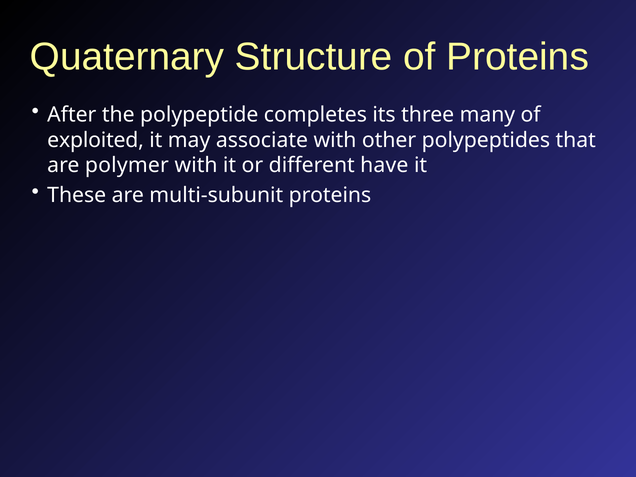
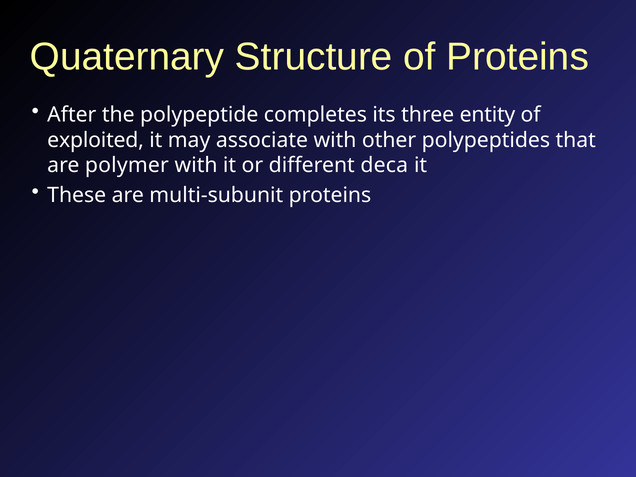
many: many -> entity (487, 115)
have: have -> deca (384, 165)
